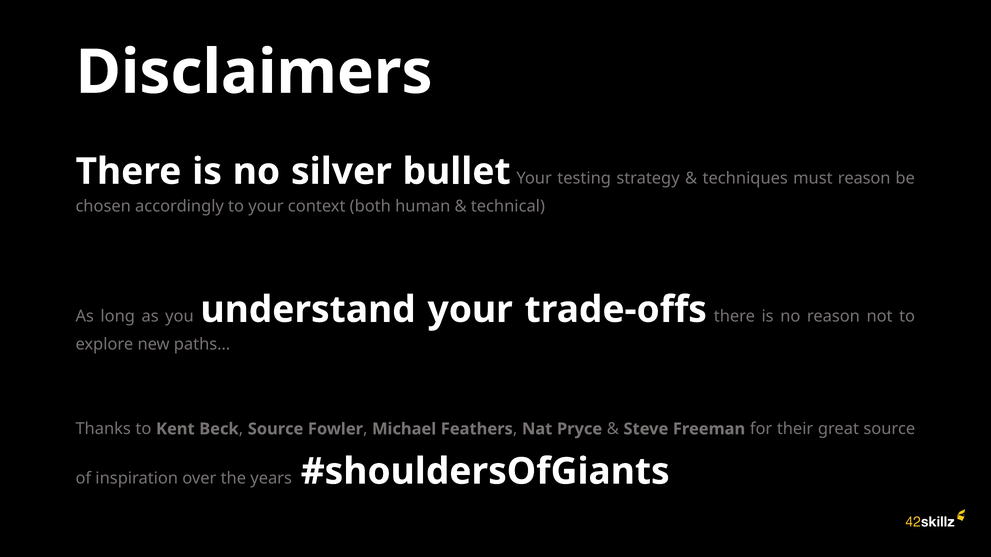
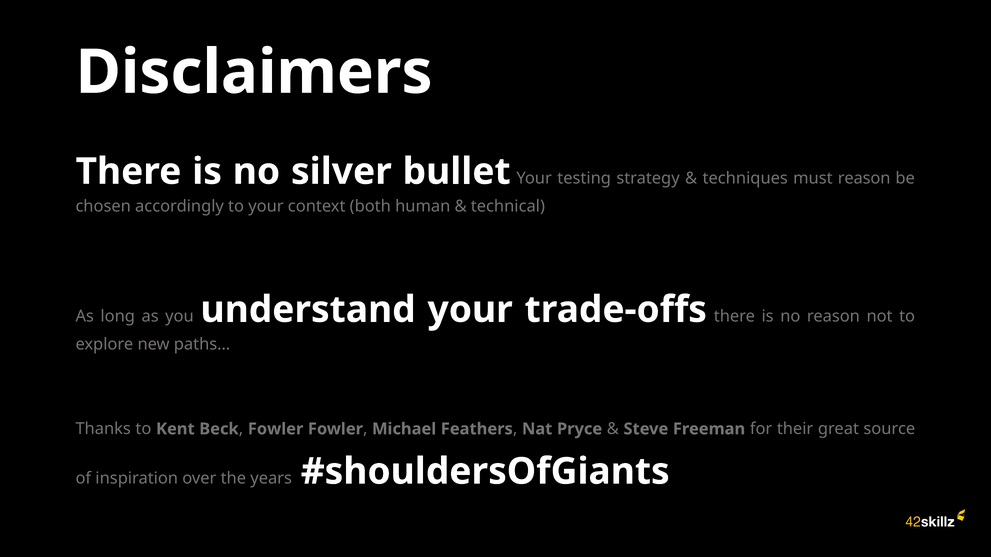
Beck Source: Source -> Fowler (276, 429)
